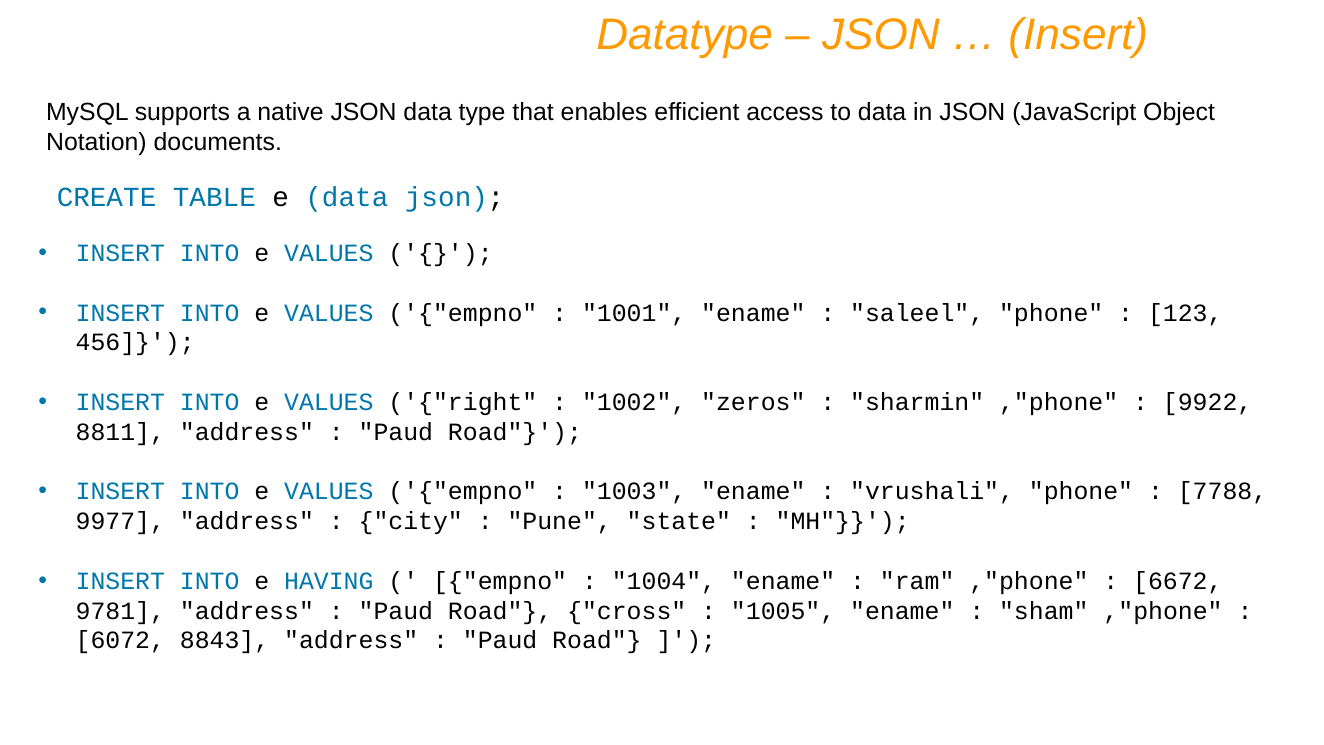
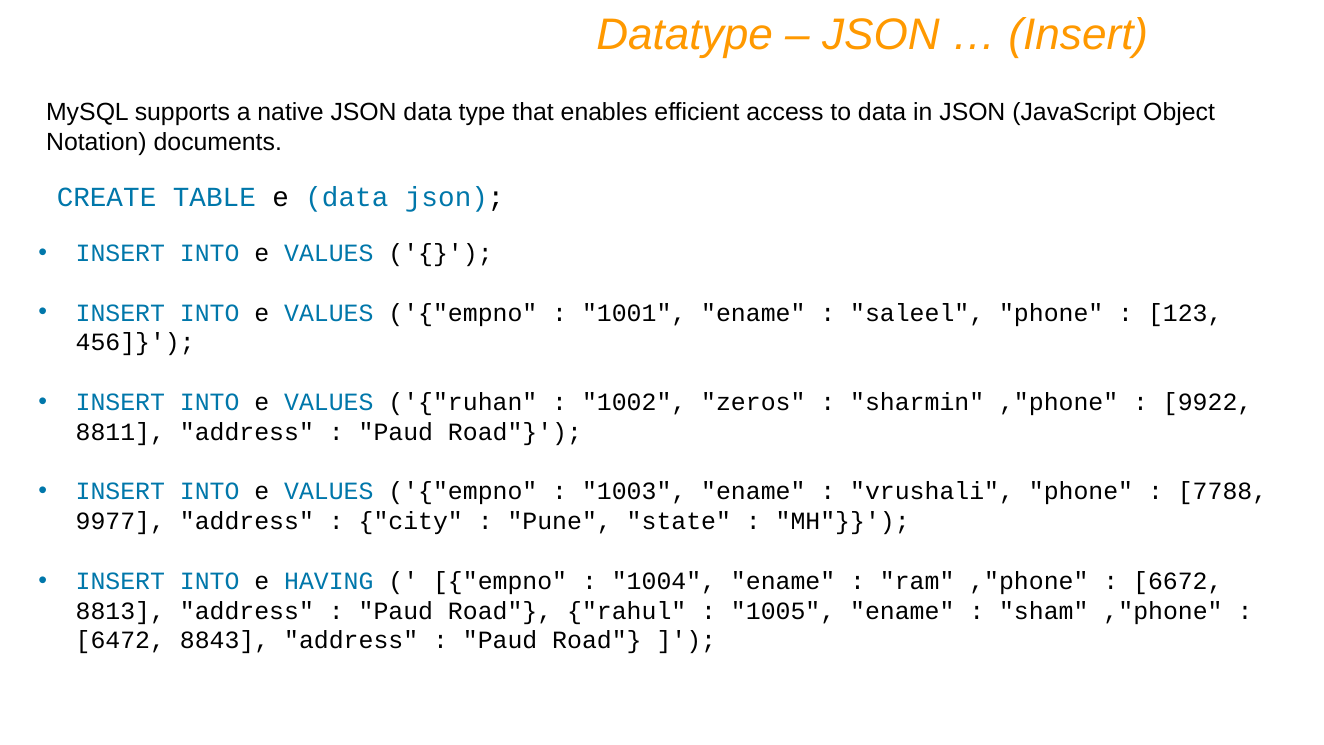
right: right -> ruhan (463, 402)
9781: 9781 -> 8813 (120, 611)
cross: cross -> rahul (627, 611)
6072: 6072 -> 6472 (120, 641)
